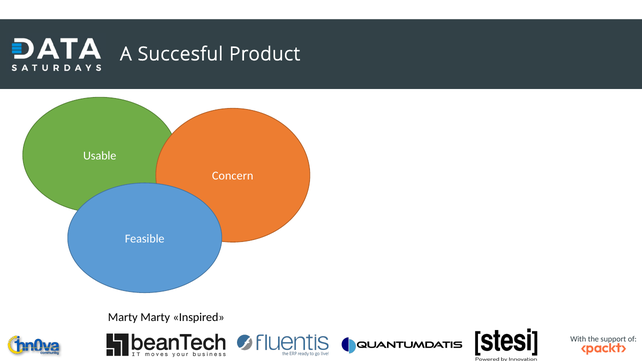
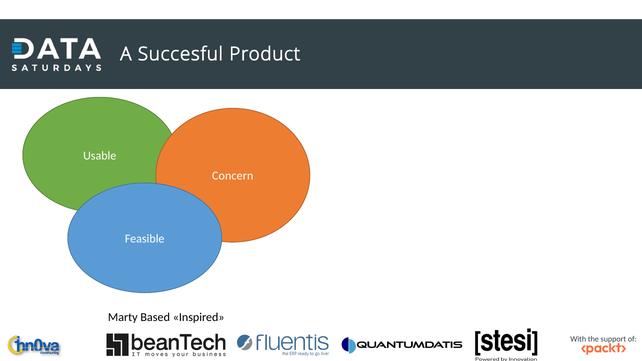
Marty Marty: Marty -> Based (155, 318)
